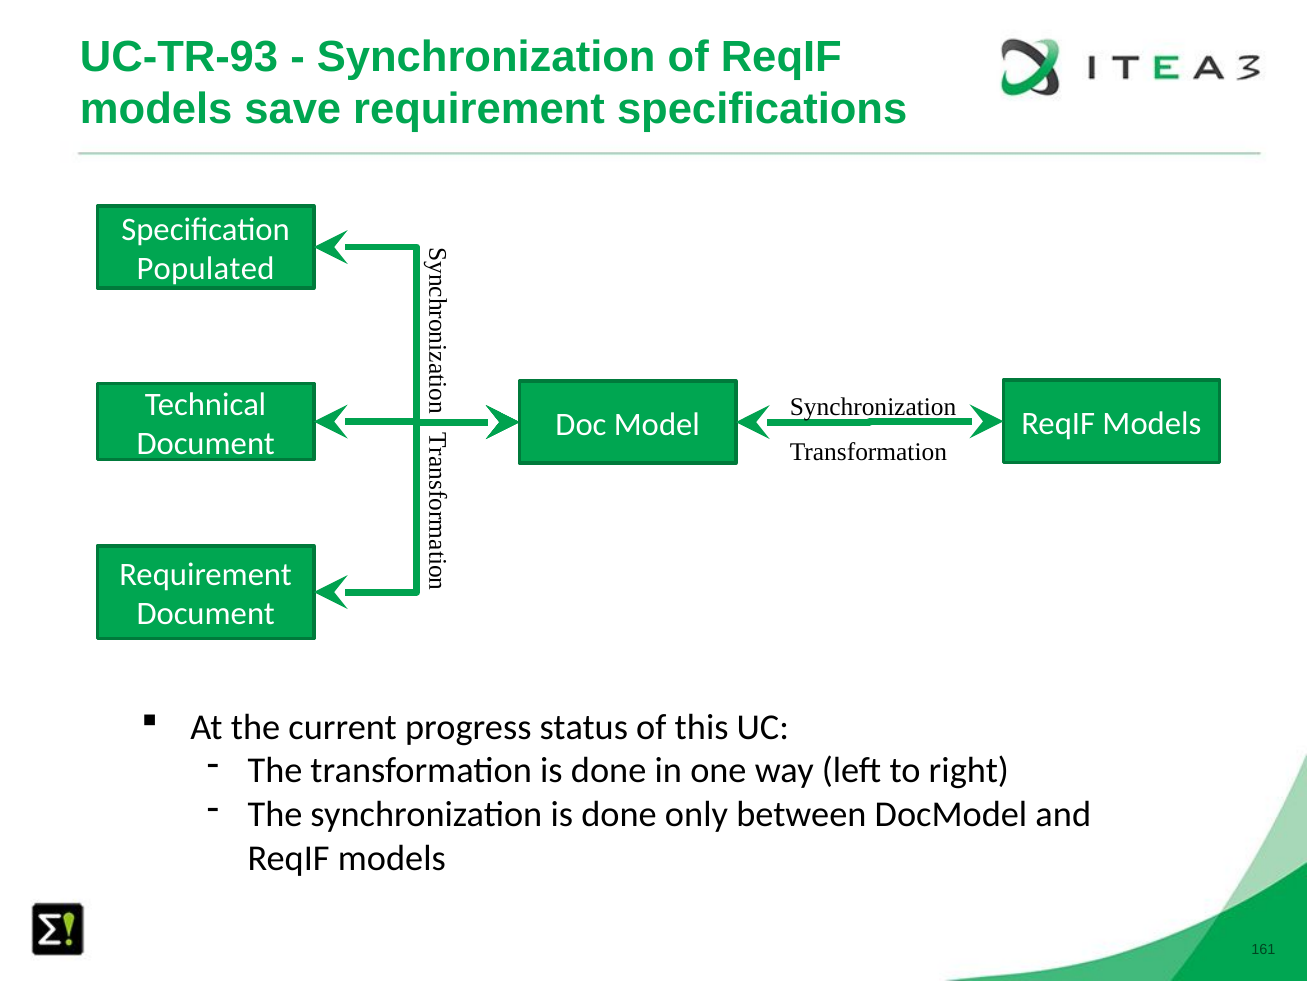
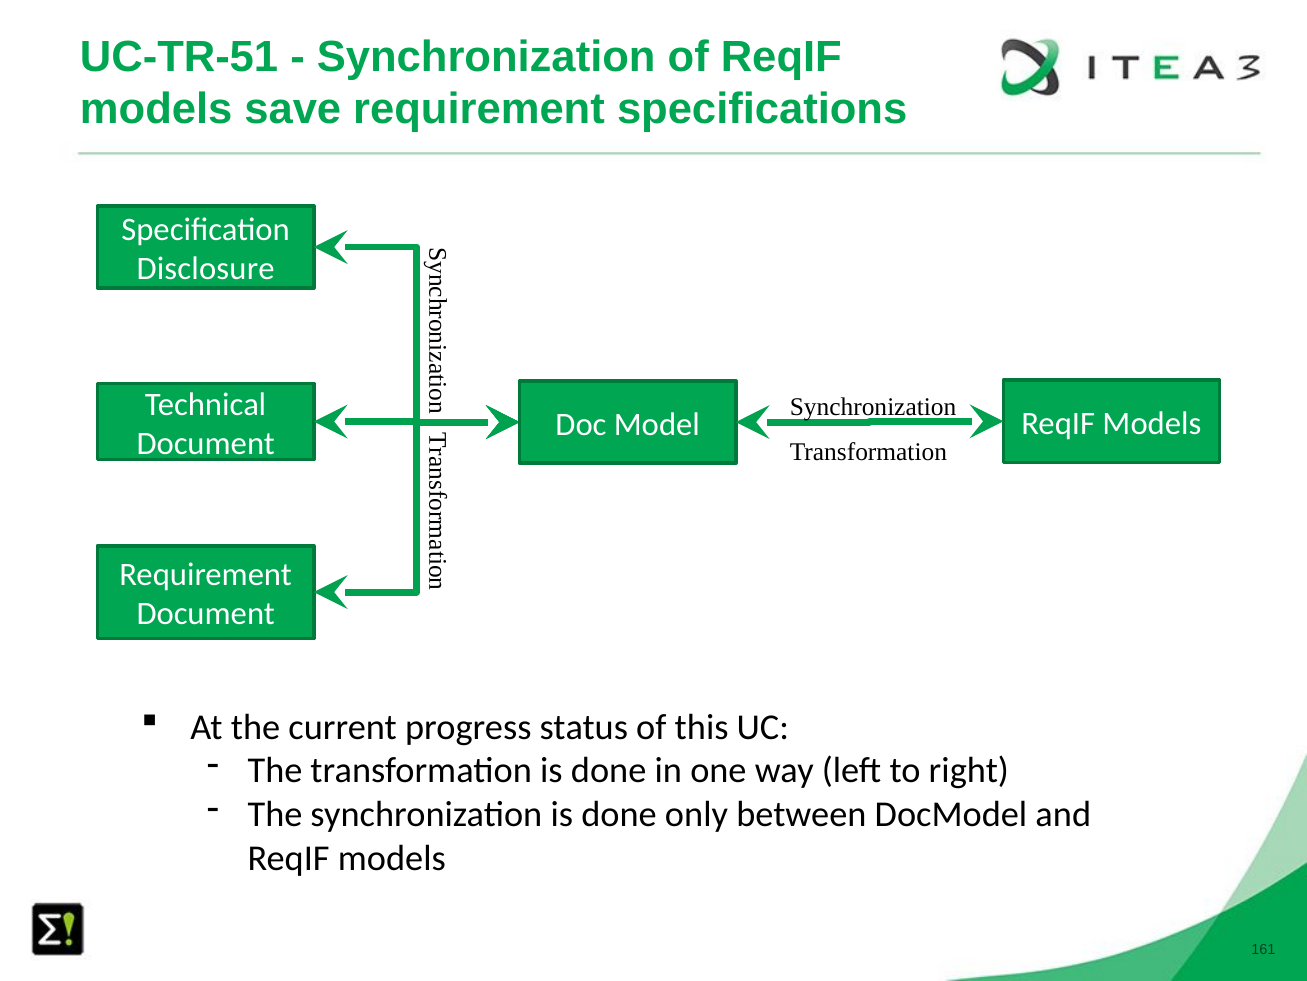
UC-TR-93: UC-TR-93 -> UC-TR-51 (179, 57)
Populated: Populated -> Disclosure (206, 269)
